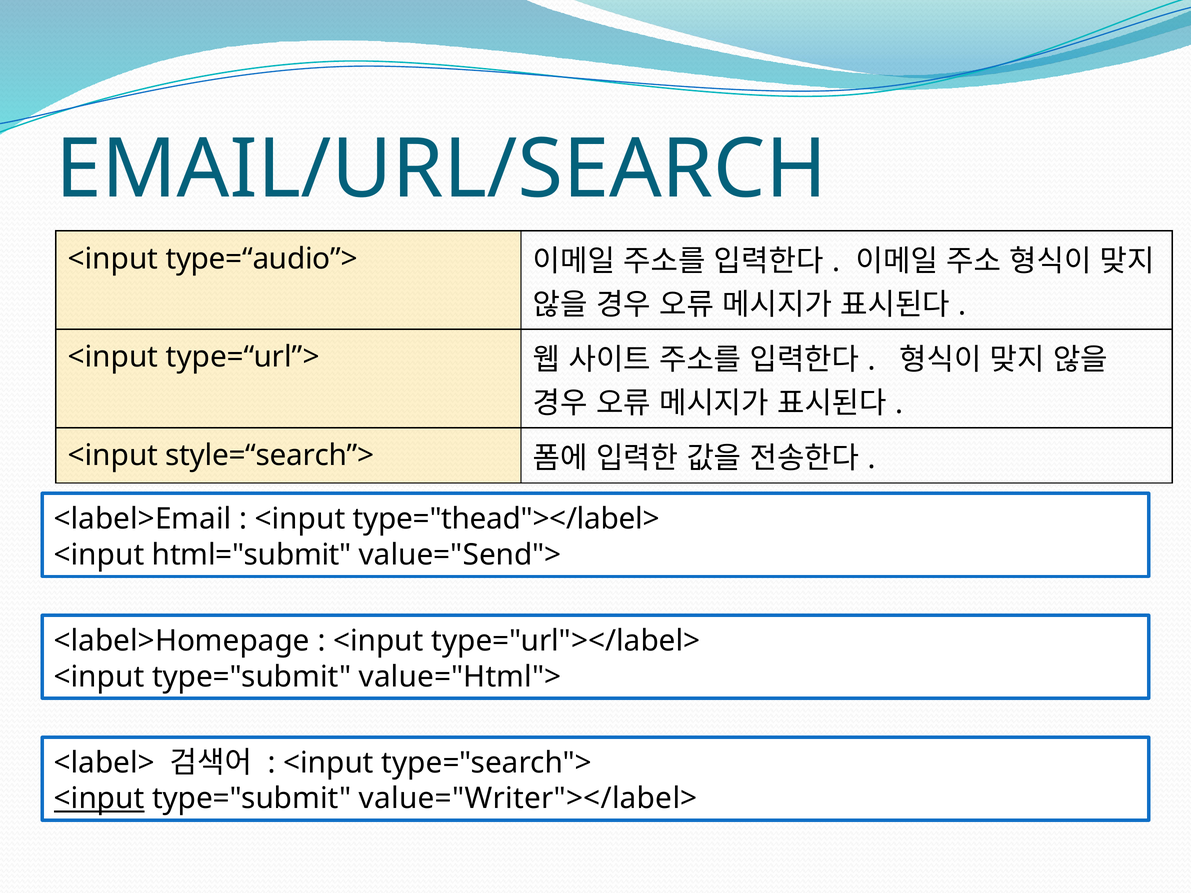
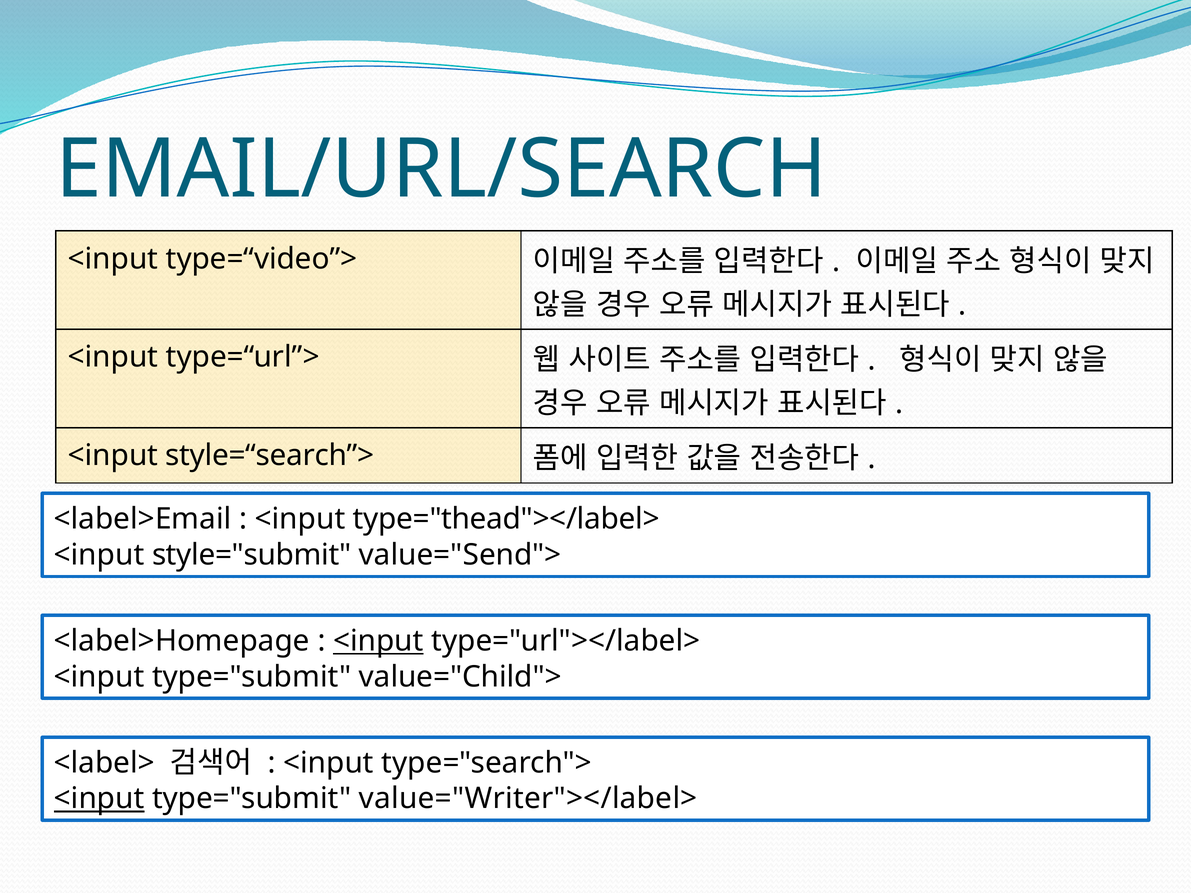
type=“audio”>: type=“audio”> -> type=“video”> (262, 259)
html="submit: html="submit -> style="submit (252, 555)
<input underline: none -> present (378, 641)
value="Html">: value="Html"> -> value="Child"> (460, 677)
